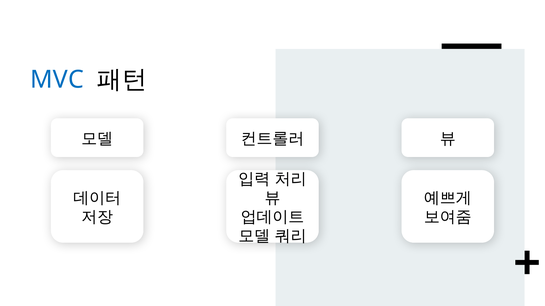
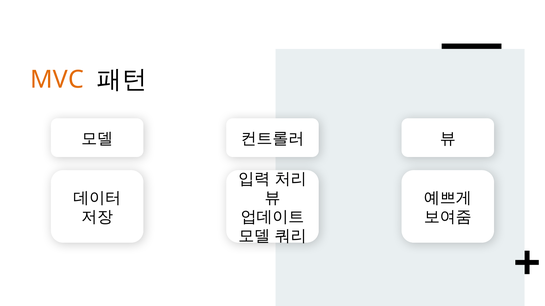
MVC colour: blue -> orange (57, 80)
